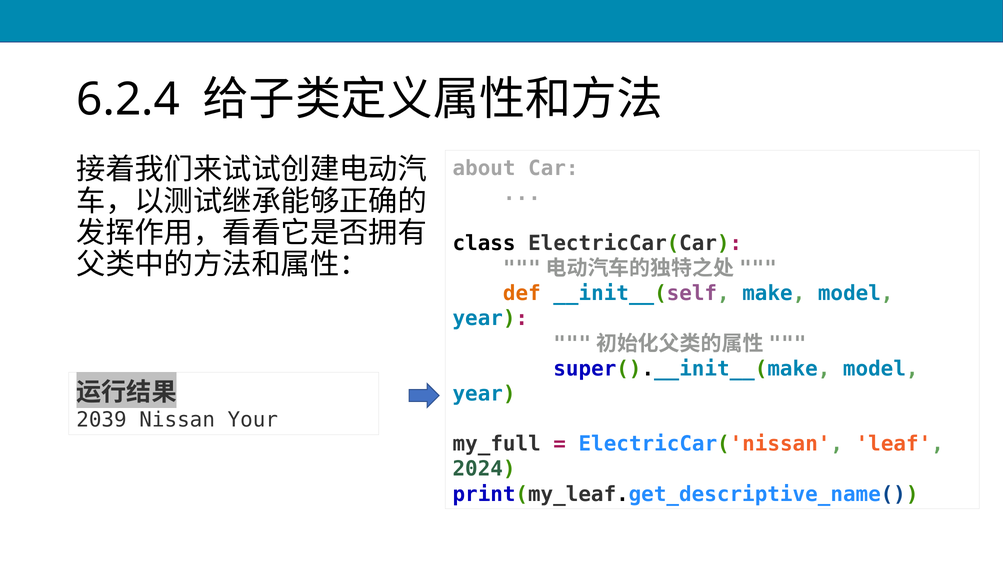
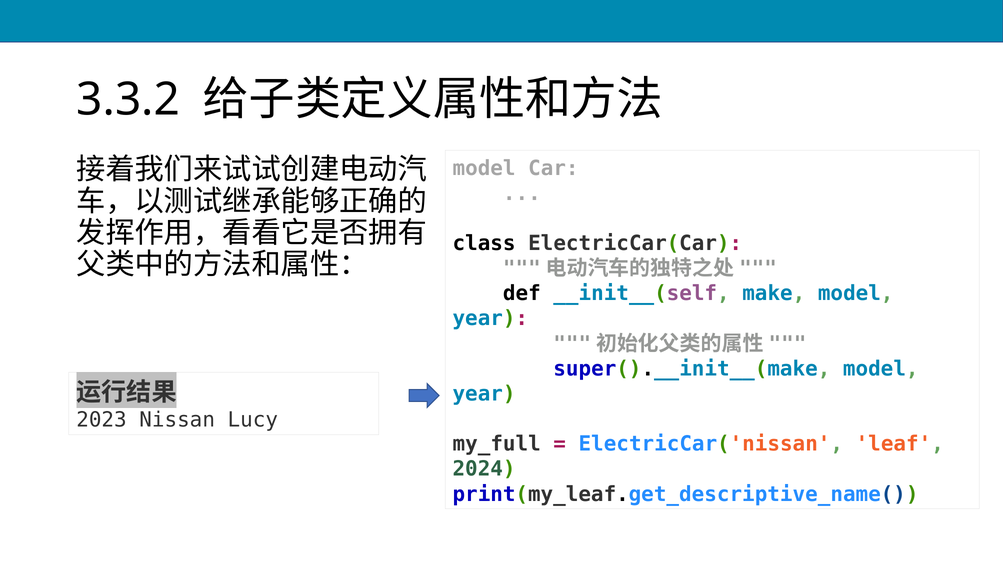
6.2.4: 6.2.4 -> 3.3.2 (128, 99)
about: about -> model (484, 168)
def colour: orange -> black (522, 294)
2039: 2039 -> 2023 (101, 420)
Your: Your -> Lucy (253, 420)
